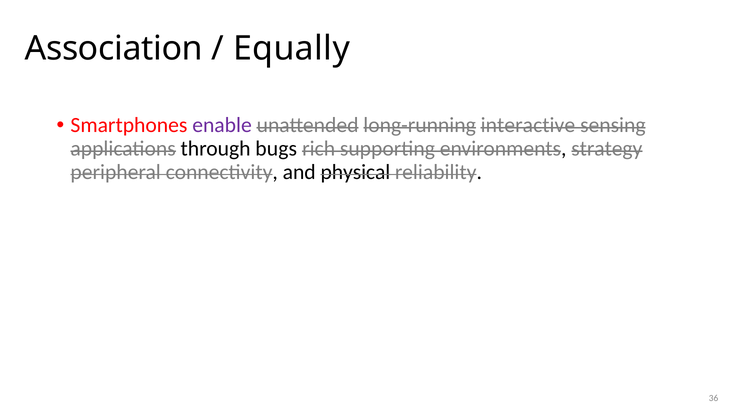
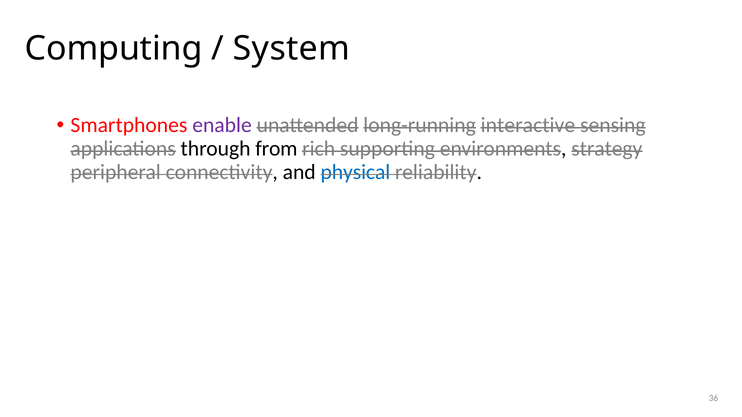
Association: Association -> Computing (114, 49)
Equally: Equally -> System (291, 49)
bugs: bugs -> from (276, 149)
physical colour: black -> blue (355, 172)
